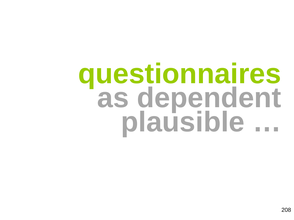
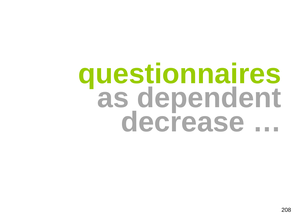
plausible: plausible -> decrease (183, 122)
